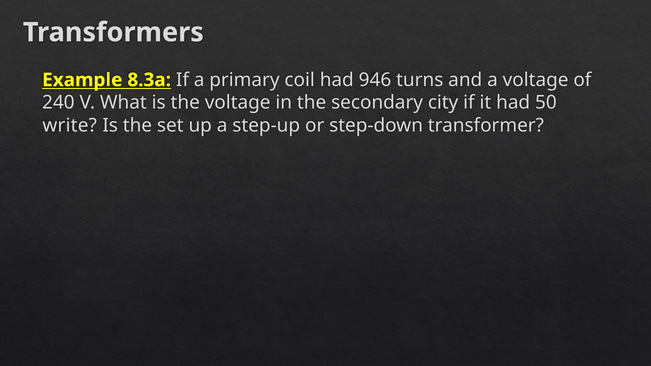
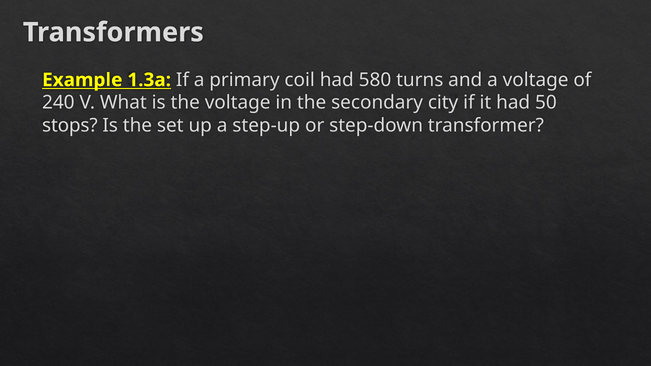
8.3a: 8.3a -> 1.3a (149, 80)
946: 946 -> 580 (375, 80)
write: write -> stops (70, 125)
